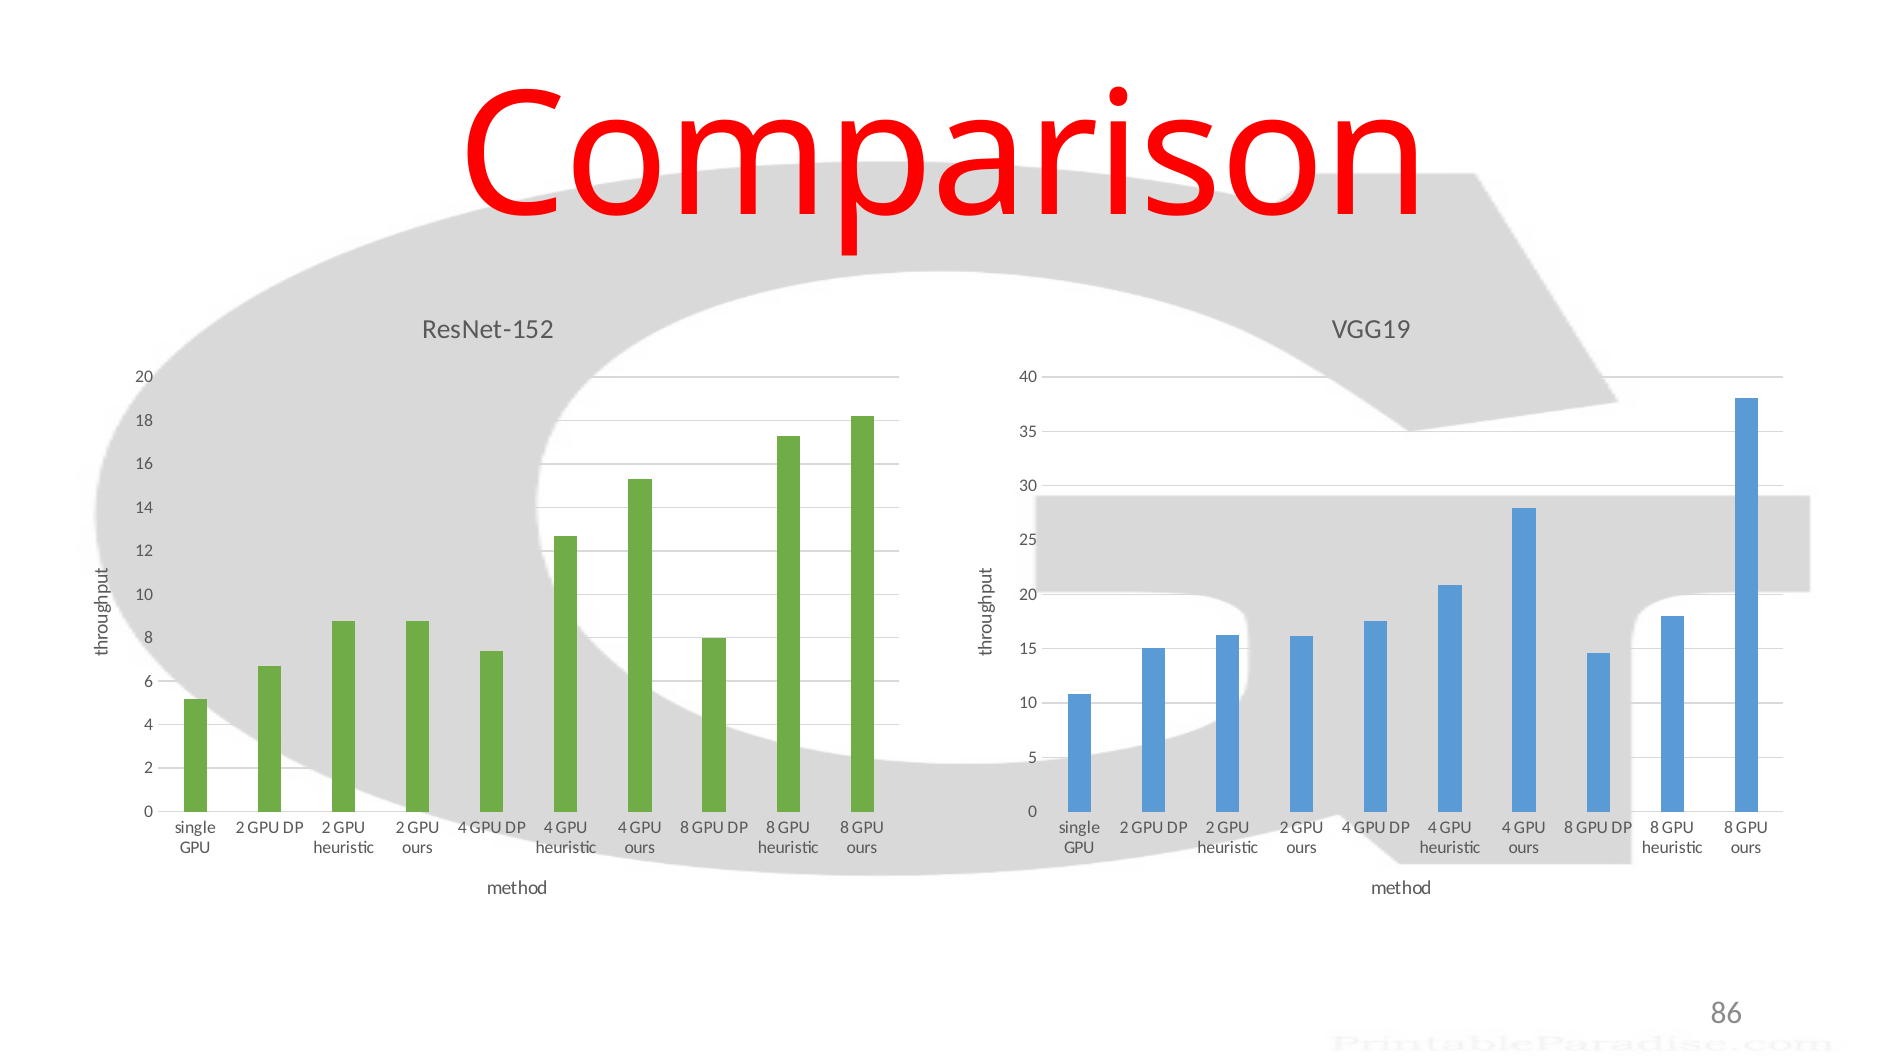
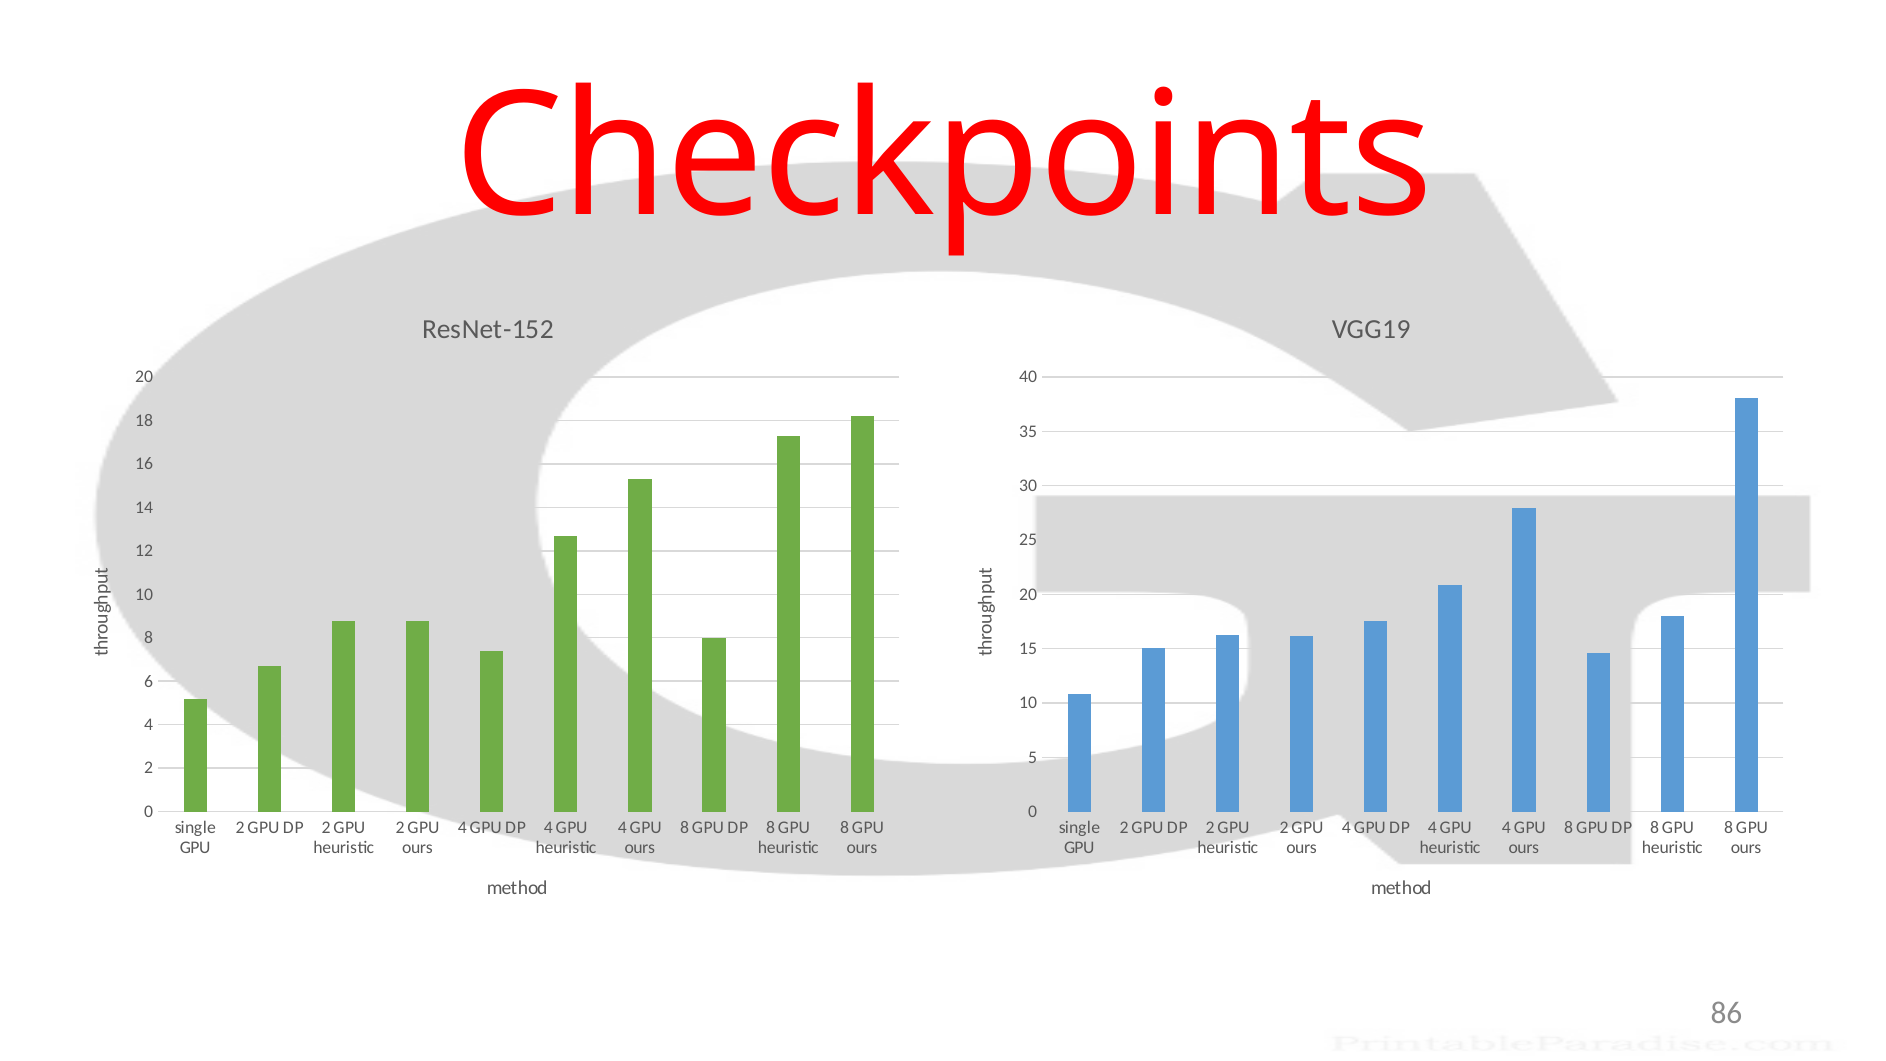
Comparison: Comparison -> Checkpoints (944, 158)
